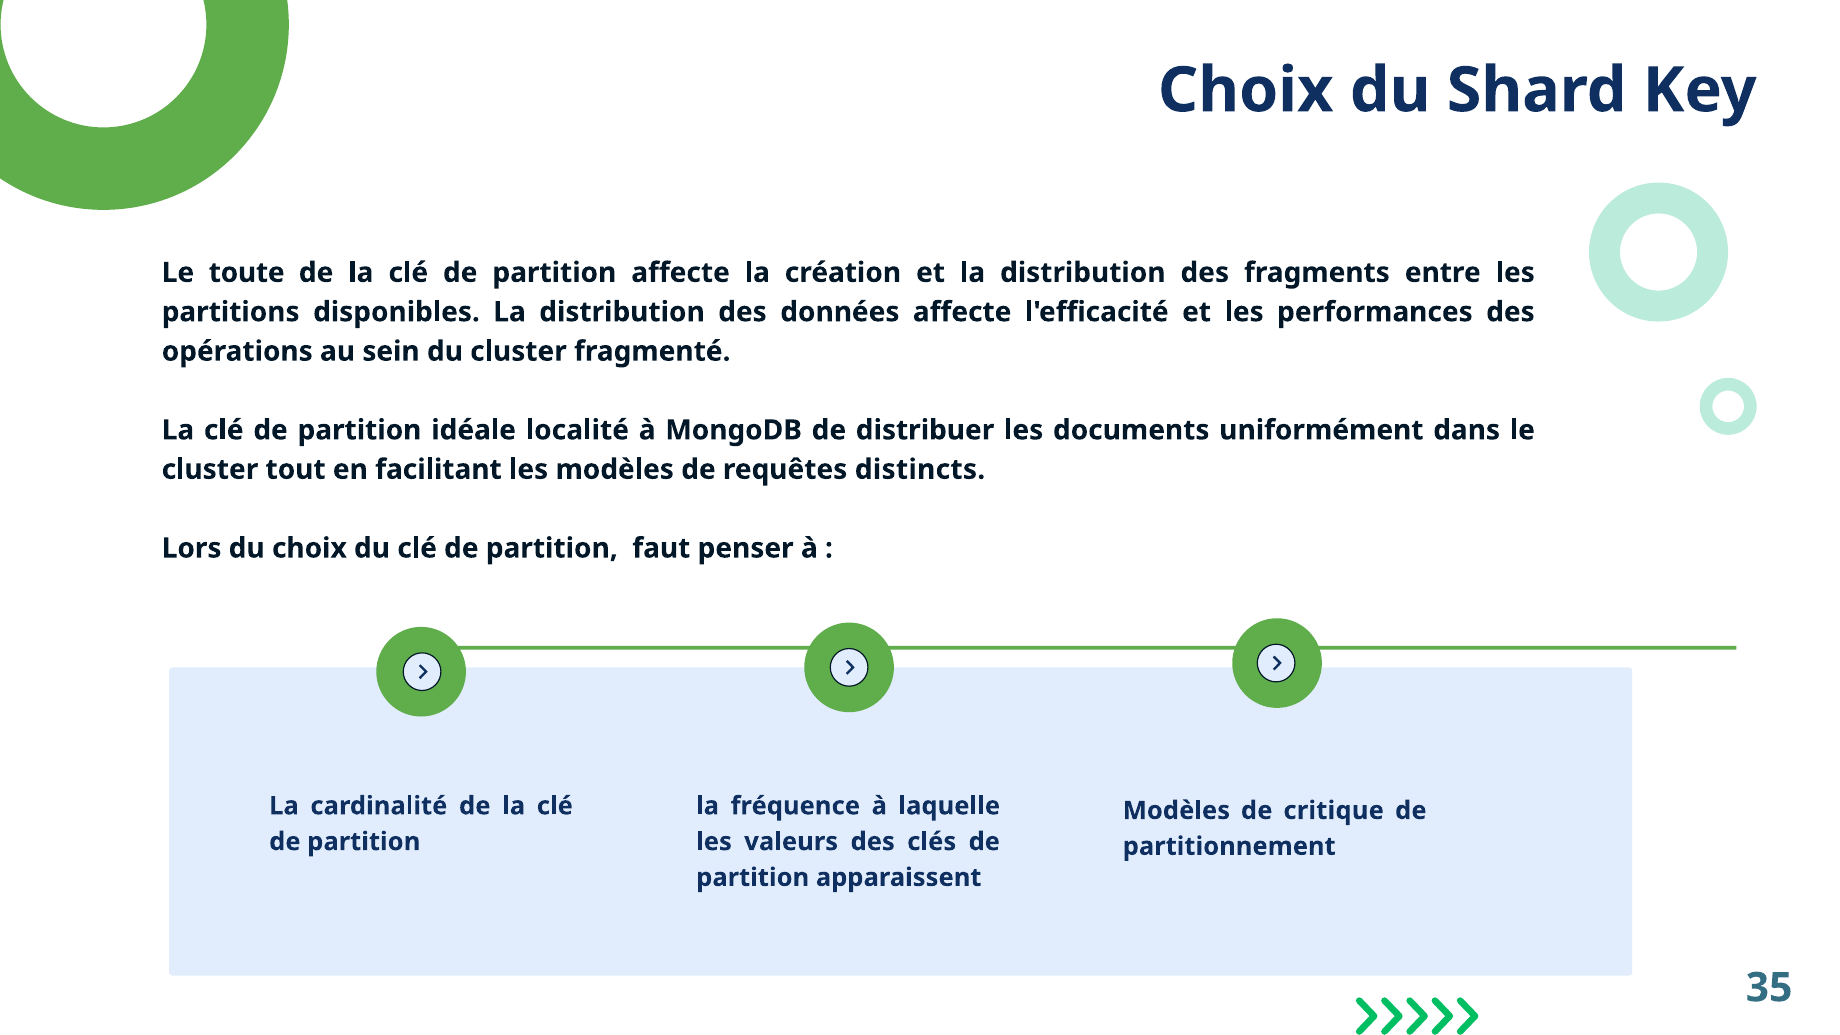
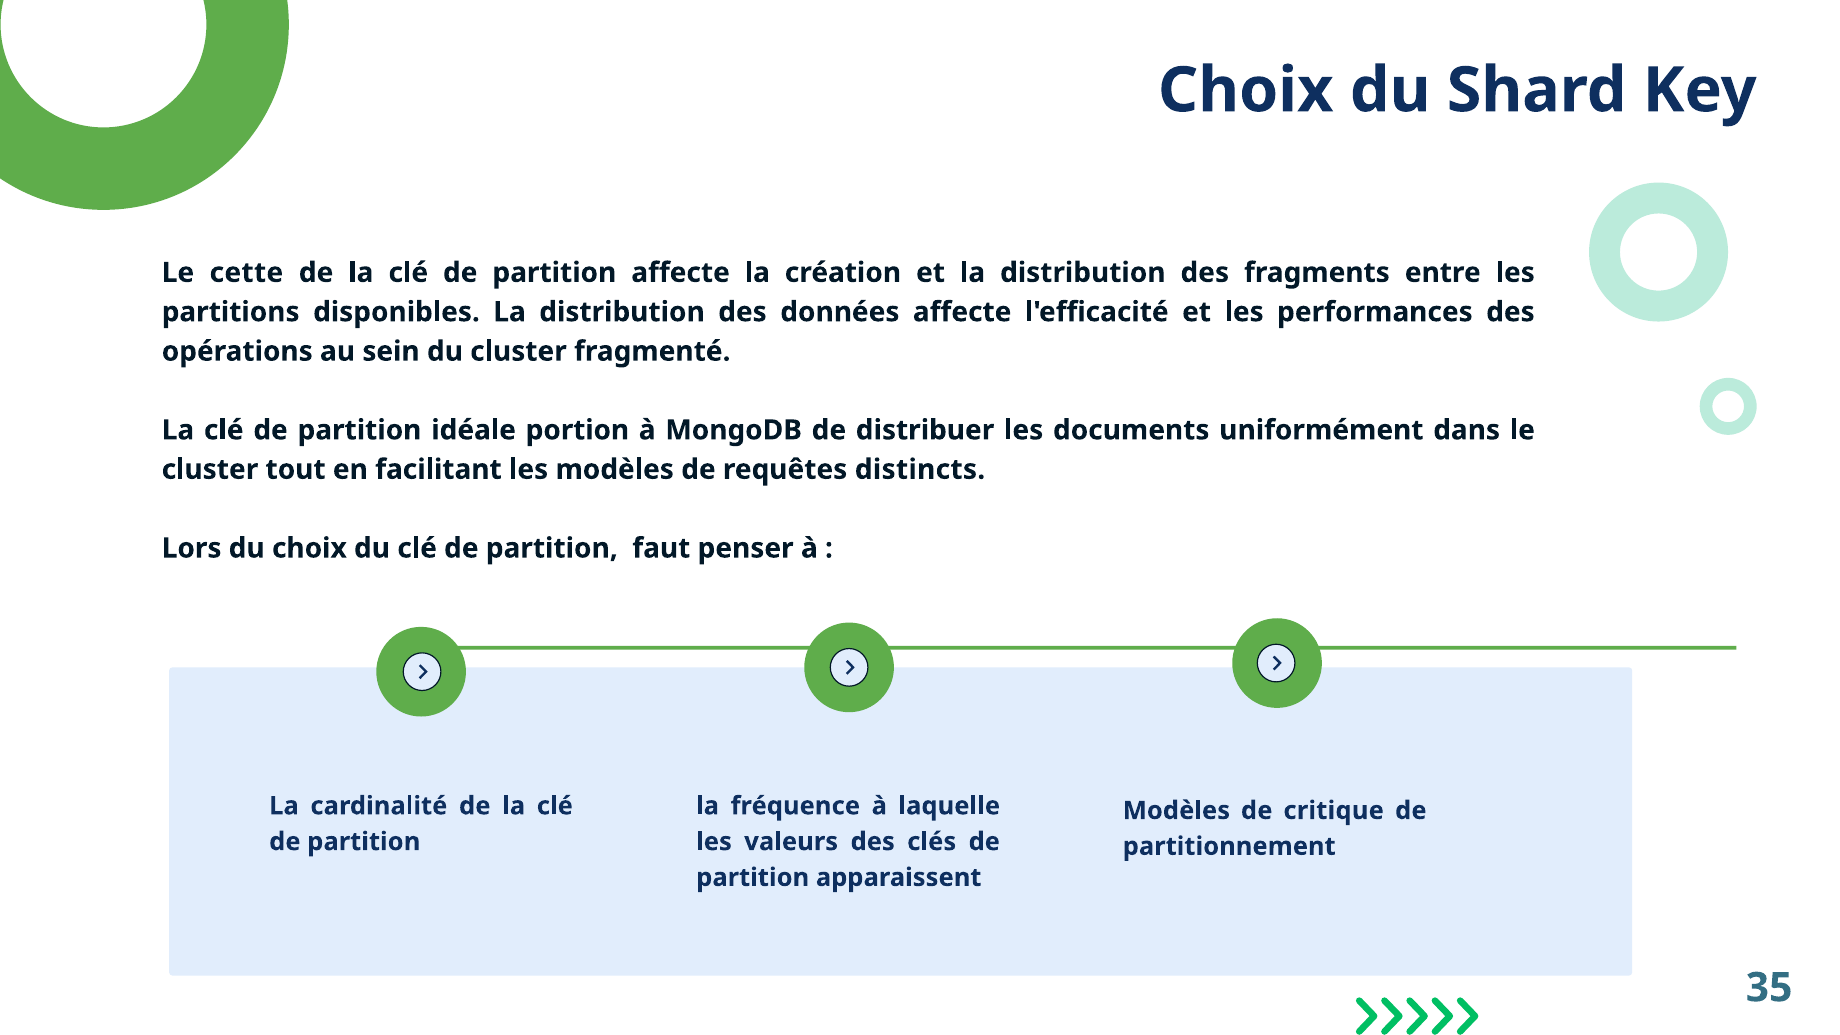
toute: toute -> cette (246, 273)
localité: localité -> portion (577, 430)
